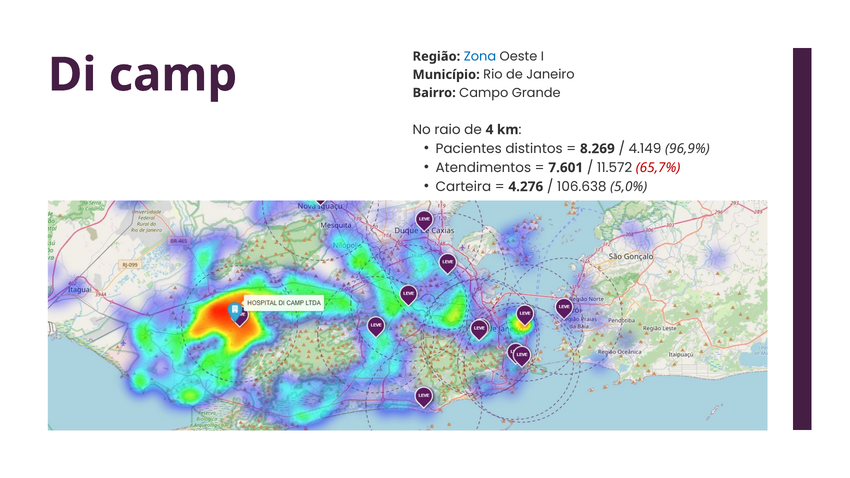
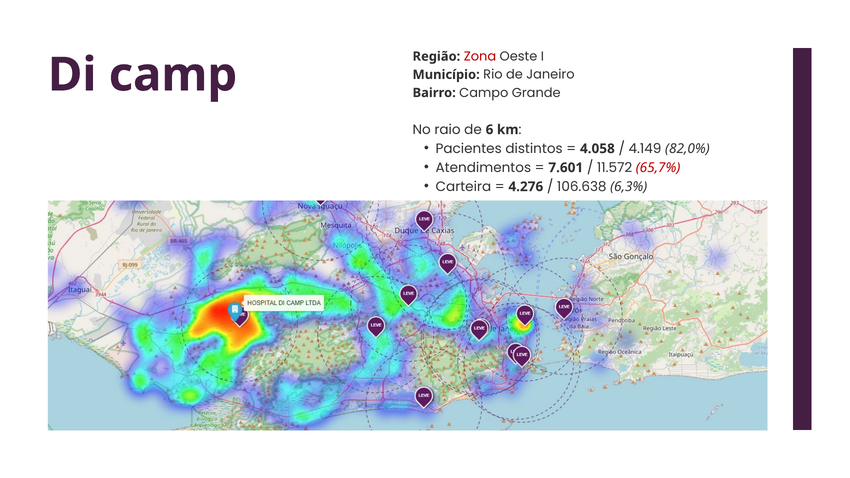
Zona colour: blue -> red (480, 56)
4: 4 -> 6 (490, 130)
8.269: 8.269 -> 4.058 (597, 149)
96,9%: 96,9% -> 82,0% (687, 149)
5,0%: 5,0% -> 6,3% (629, 187)
